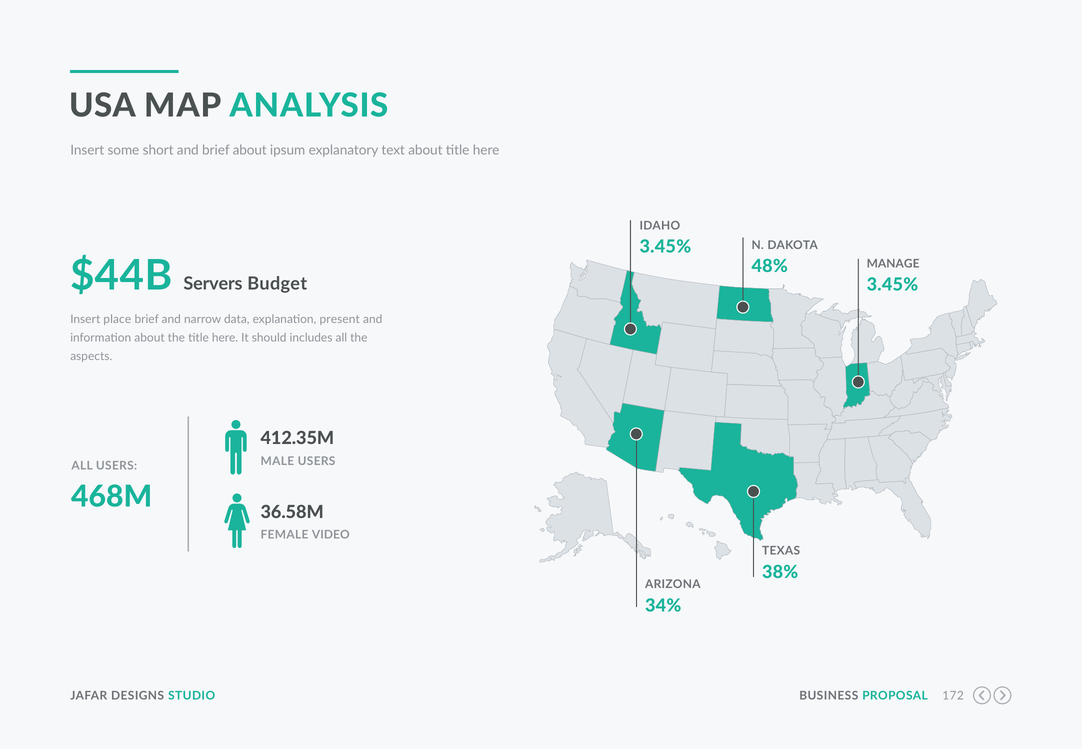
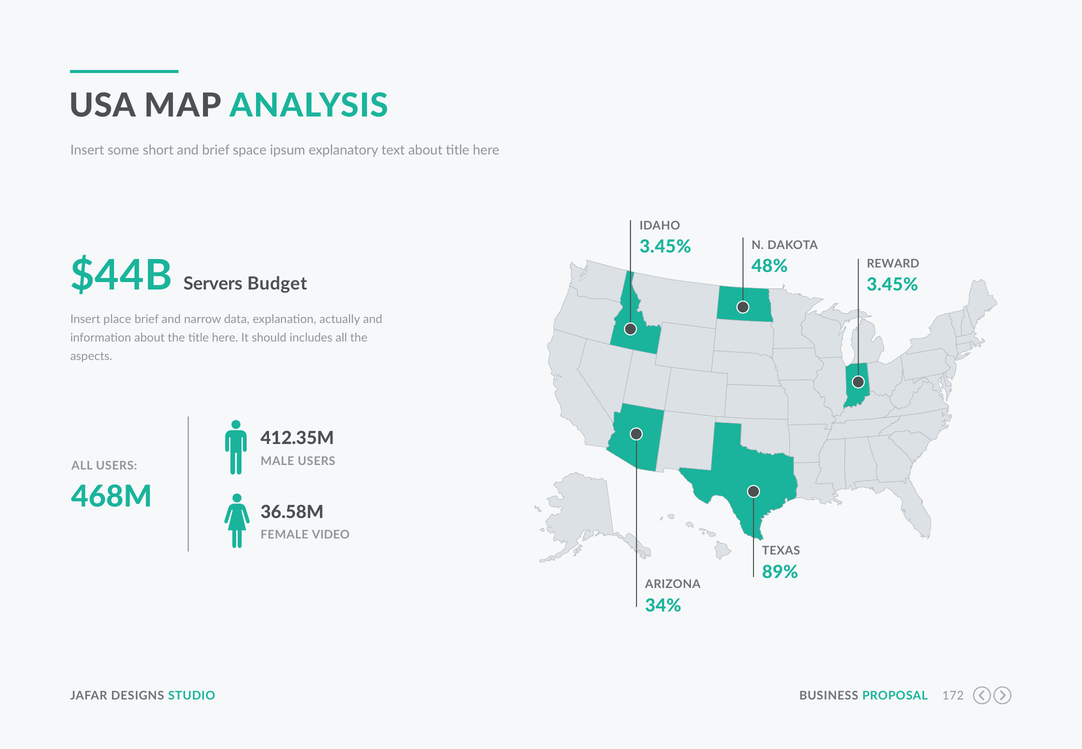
brief about: about -> space (250, 151)
MANAGE: MANAGE -> REWARD (893, 264)
present: present -> actually (340, 319)
38%: 38% -> 89% (780, 573)
